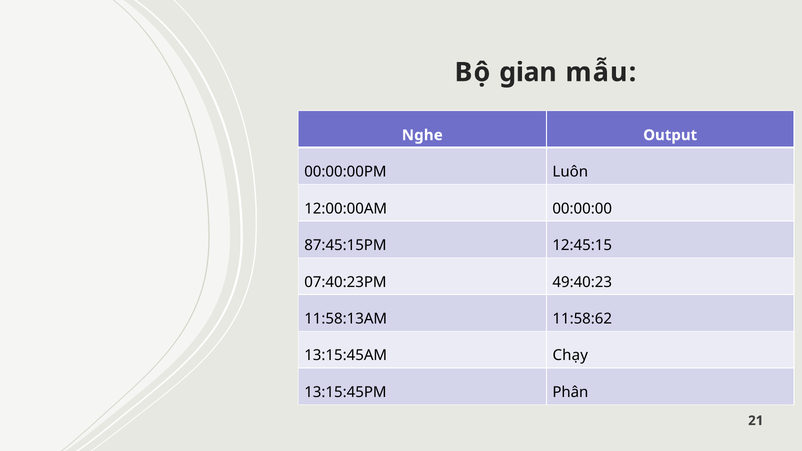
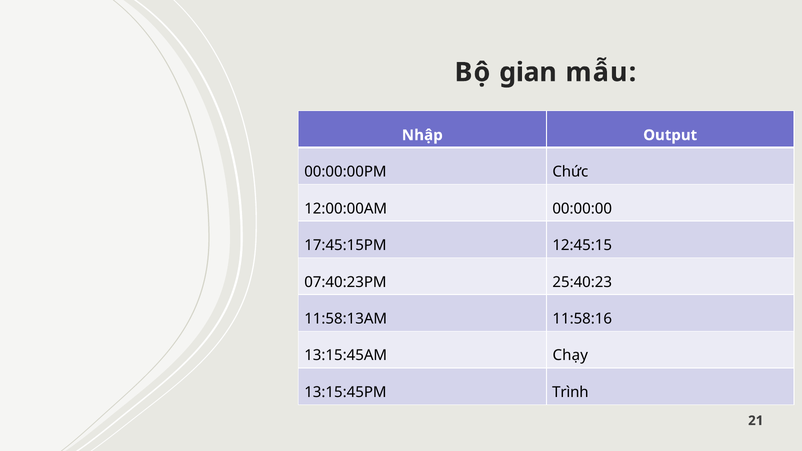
Nghe: Nghe -> Nhập (422, 135)
Luôn: Luôn -> Chức (570, 172)
87:45:15PM: 87:45:15PM -> 17:45:15PM (345, 245)
49:40:23: 49:40:23 -> 25:40:23 (582, 282)
11:58:62: 11:58:62 -> 11:58:16 (582, 319)
Phân: Phân -> Trình (570, 392)
